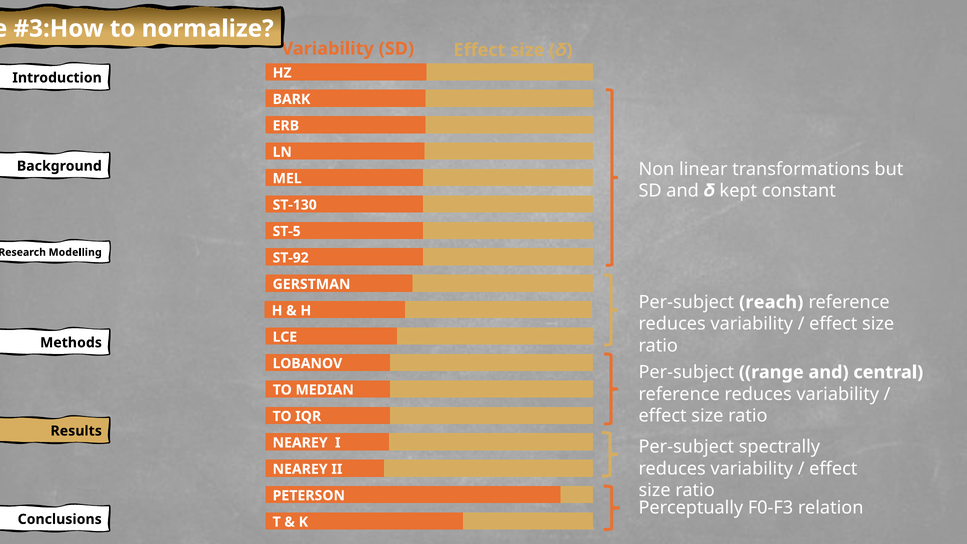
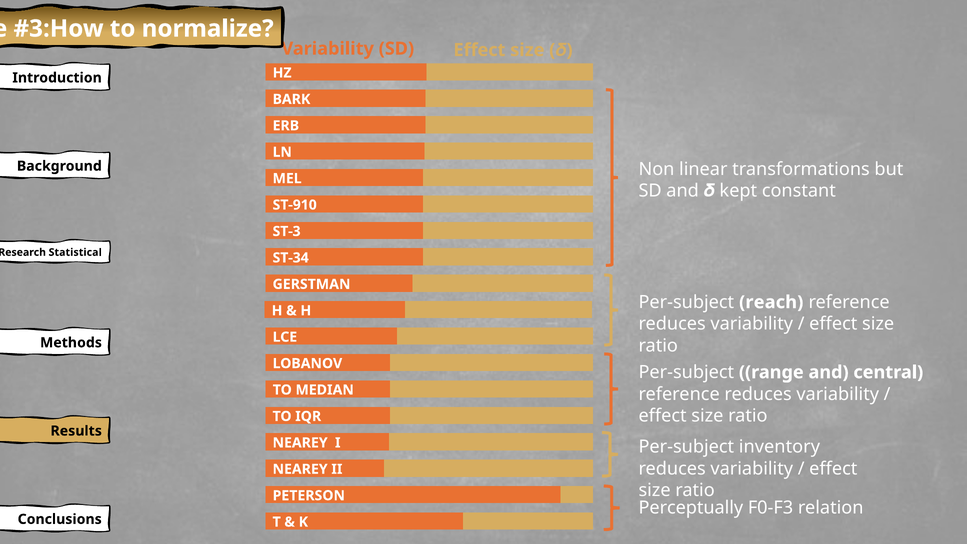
ST-130: ST-130 -> ST-910 (295, 205)
ST-5: ST-5 -> ST-3 (287, 231)
Modelling: Modelling -> Statistical (75, 252)
ST-92: ST-92 -> ST-34 (291, 258)
spectrally: spectrally -> inventory (779, 447)
